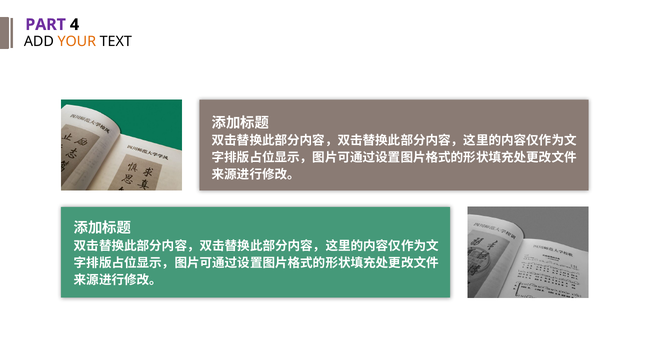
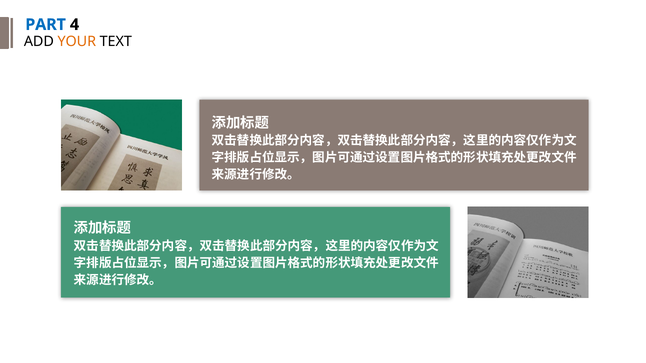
PART colour: purple -> blue (46, 25)
